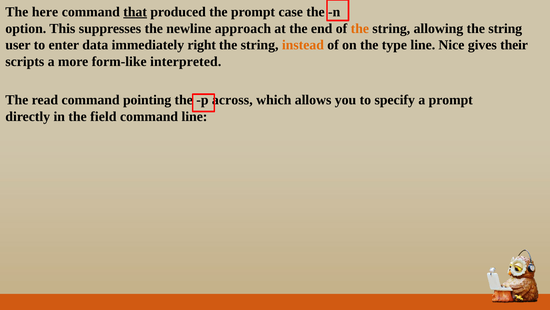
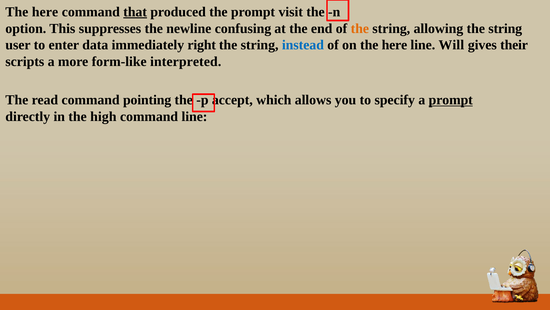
case: case -> visit (291, 12)
approach: approach -> confusing (243, 28)
instead colour: orange -> blue (303, 45)
on the type: type -> here (394, 45)
Nice: Nice -> Will (451, 45)
across: across -> accept (232, 100)
prompt underline: none -> present (451, 100)
field: field -> high (103, 116)
